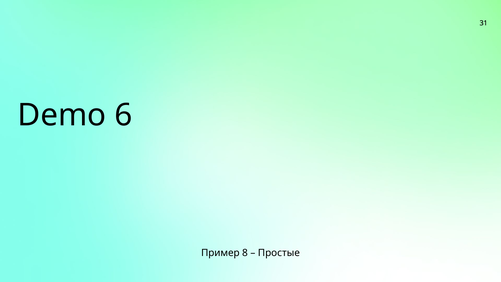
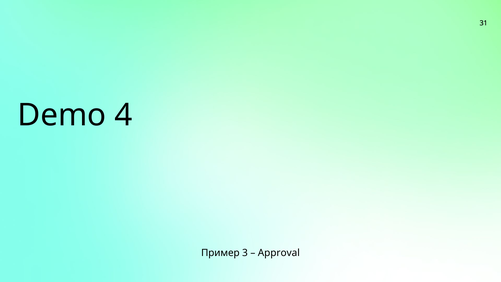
6: 6 -> 4 (123, 115)
8: 8 -> 3 (245, 253)
Простые: Простые -> Approval (279, 253)
